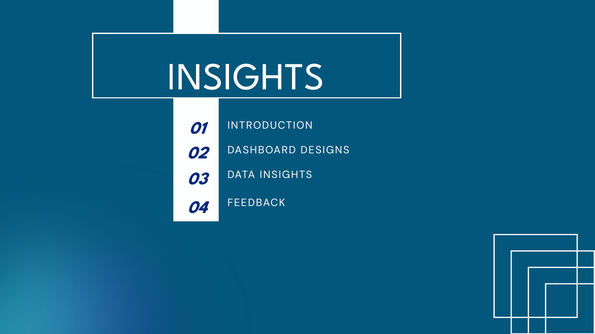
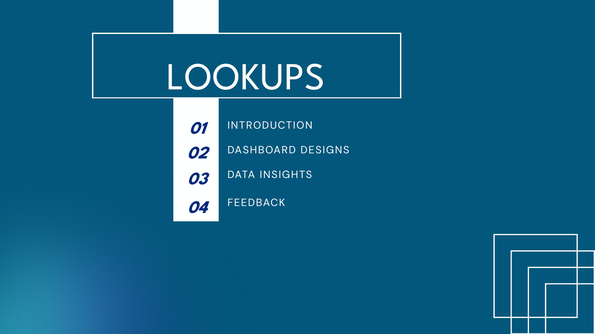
INSIGHTS: INSIGHTS -> LOOKUPS (246, 77)
